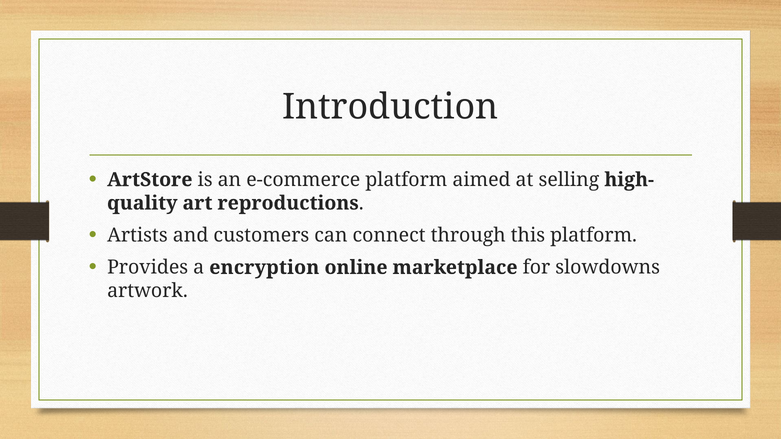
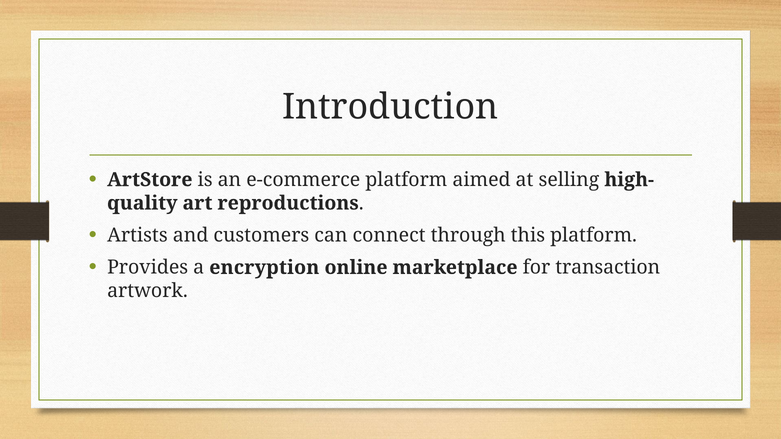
slowdowns: slowdowns -> transaction (608, 268)
